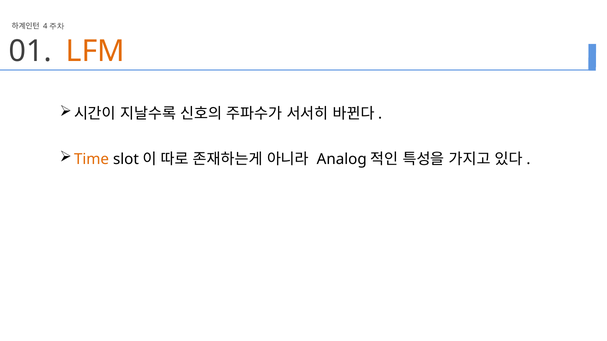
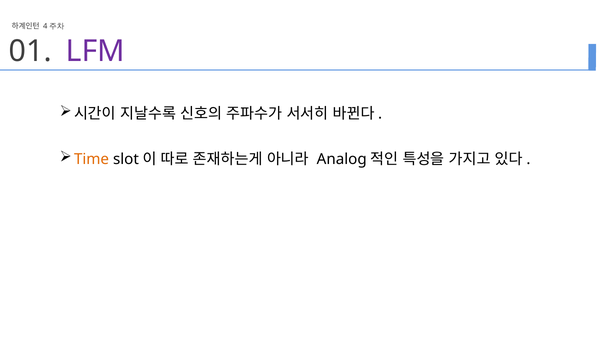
LFM colour: orange -> purple (95, 51)
